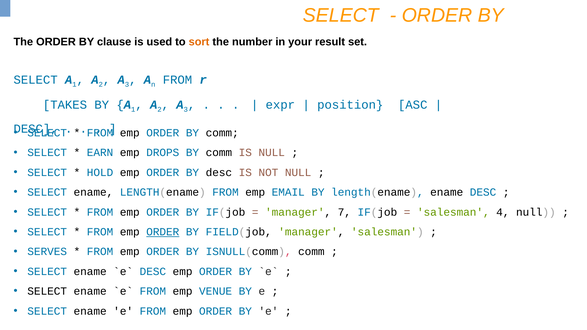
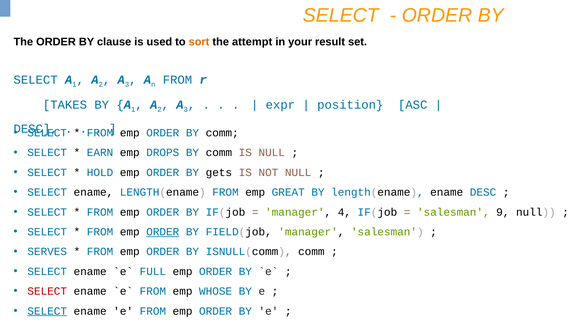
number: number -> attempt (252, 42)
BY desc: desc -> gets (219, 173)
EMAIL: EMAIL -> GREAT (288, 192)
7: 7 -> 4 (344, 212)
4: 4 -> 9 (503, 212)
DESC: DESC -> FULL (153, 272)
SELECT colour: black -> red (47, 291)
VENUE: VENUE -> WHOSE (216, 291)
SELECT underline: none -> present (47, 311)
